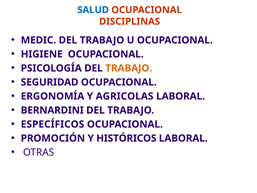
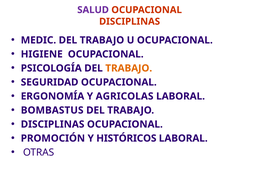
SALUD colour: blue -> purple (93, 10)
BERNARDINI: BERNARDINI -> BOMBASTUS (52, 110)
ESPECÍFICOS: ESPECÍFICOS -> DISCIPLINAS (53, 124)
